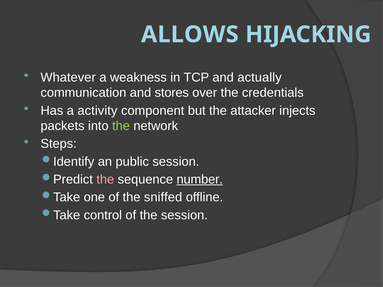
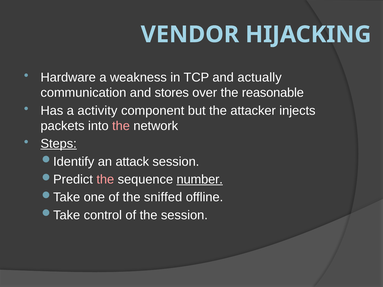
ALLOWS: ALLOWS -> VENDOR (190, 35)
Whatever: Whatever -> Hardware (68, 77)
credentials: credentials -> reasonable (273, 93)
the colour: light green -> pink (121, 126)
Steps underline: none -> present (59, 144)
public: public -> attack (132, 162)
